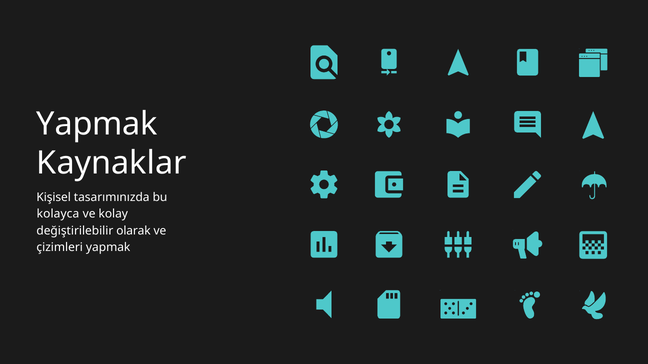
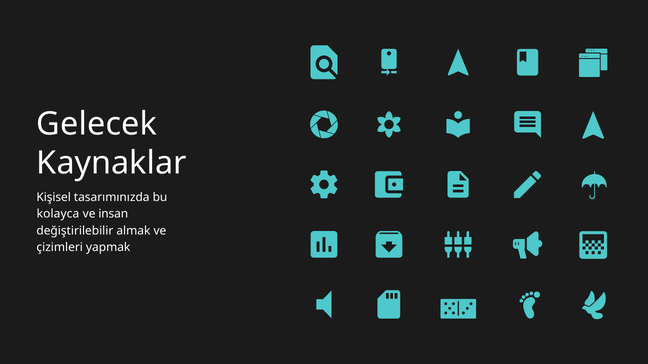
Yapmak: Yapmak -> Gelecek (97, 124)
kolay: kolay -> insan (113, 214)
olarak: olarak -> almak (133, 231)
